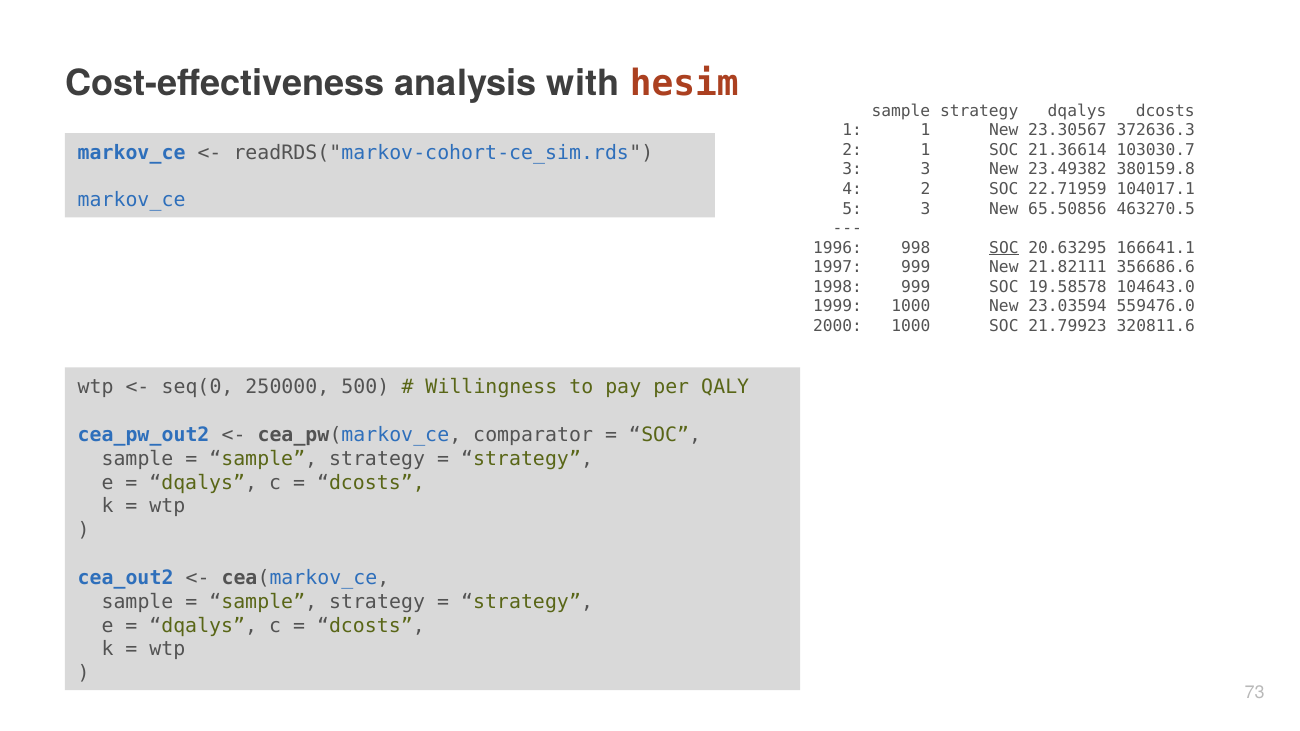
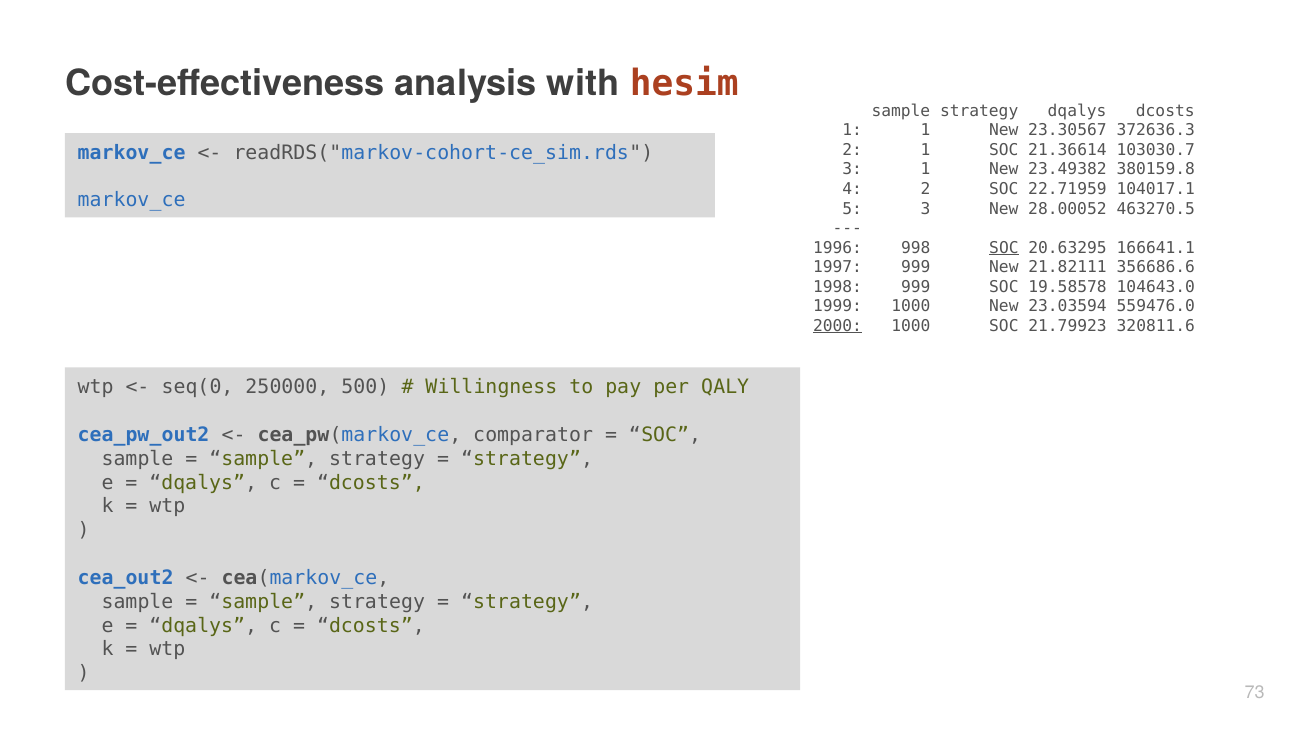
3 3: 3 -> 1 (925, 170)
65.50856: 65.50856 -> 28.00052 (1067, 209)
2000 underline: none -> present (837, 326)
